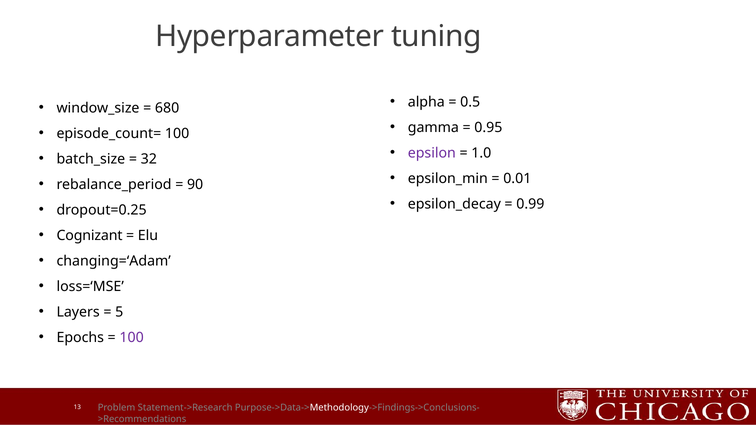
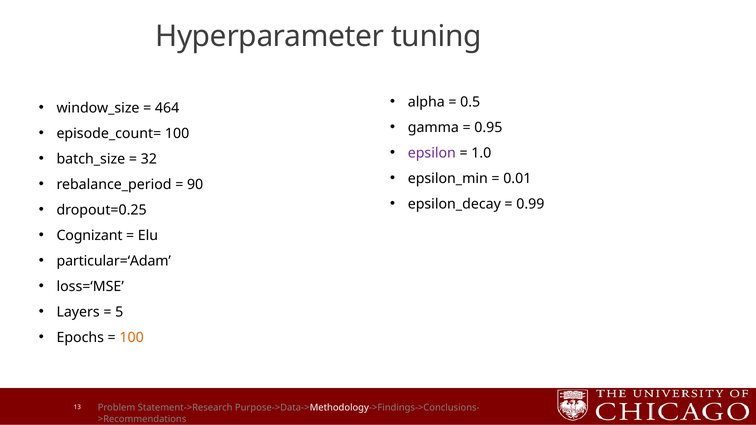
680: 680 -> 464 (167, 108)
changing=‘Adam: changing=‘Adam -> particular=‘Adam (114, 261)
100 colour: purple -> orange (132, 338)
